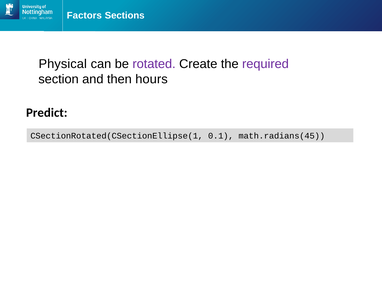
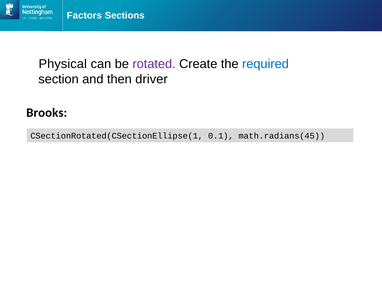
required colour: purple -> blue (265, 64)
hours: hours -> driver (152, 79)
Predict: Predict -> Brooks (47, 113)
